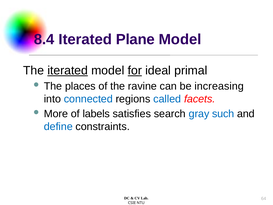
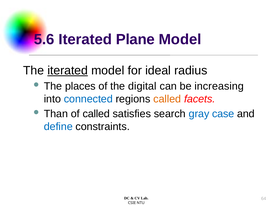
8.4: 8.4 -> 5.6 (44, 39)
for underline: present -> none (135, 70)
primal: primal -> radius (191, 70)
ravine: ravine -> digital (142, 86)
called colour: blue -> orange (167, 99)
More: More -> Than (56, 114)
of labels: labels -> called (96, 114)
such: such -> case (223, 114)
